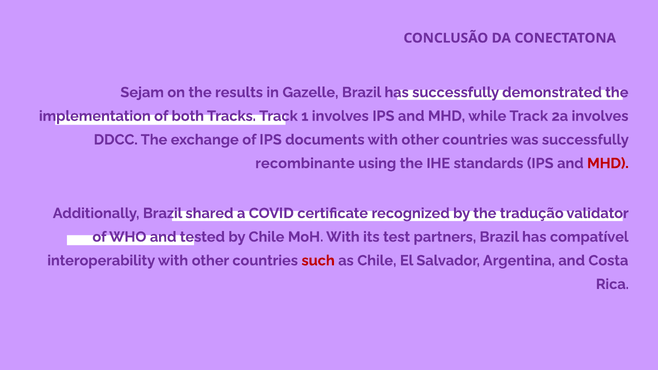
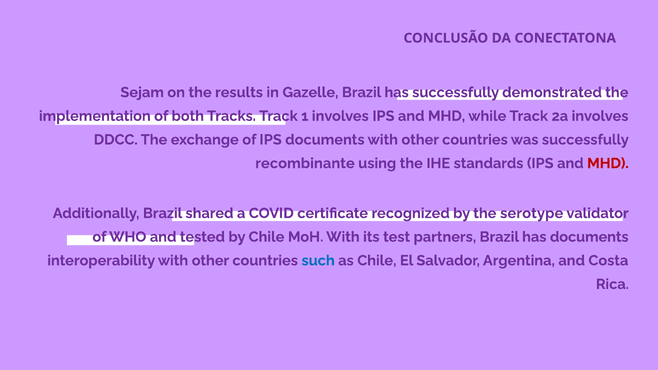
tradução: tradução -> serotype (532, 213)
has compatível: compatível -> documents (589, 237)
such colour: red -> blue (318, 261)
